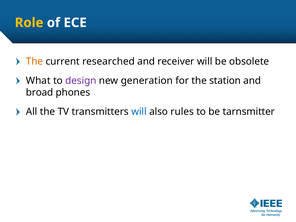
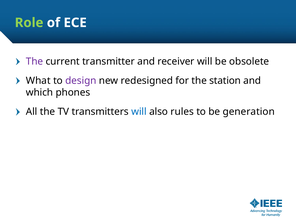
Role colour: yellow -> light green (29, 23)
The colour: orange -> purple (35, 61)
researched: researched -> transmitter (108, 61)
generation: generation -> redesigned (147, 81)
broad: broad -> which (40, 92)
tarnsmitter: tarnsmitter -> generation (249, 112)
